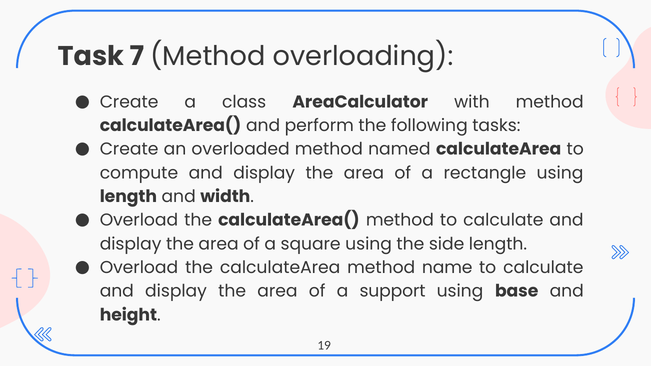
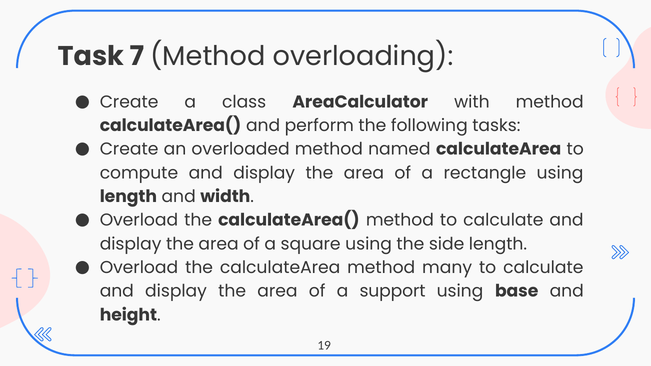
name: name -> many (447, 268)
